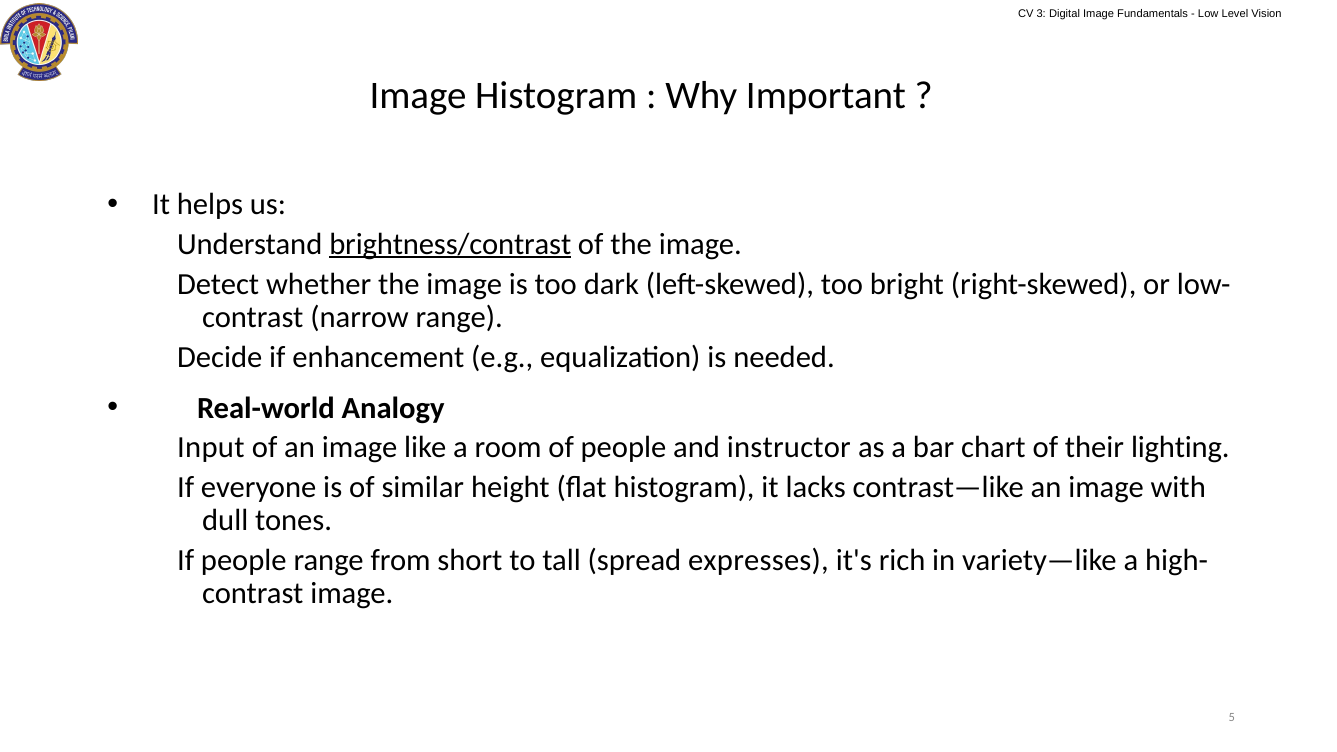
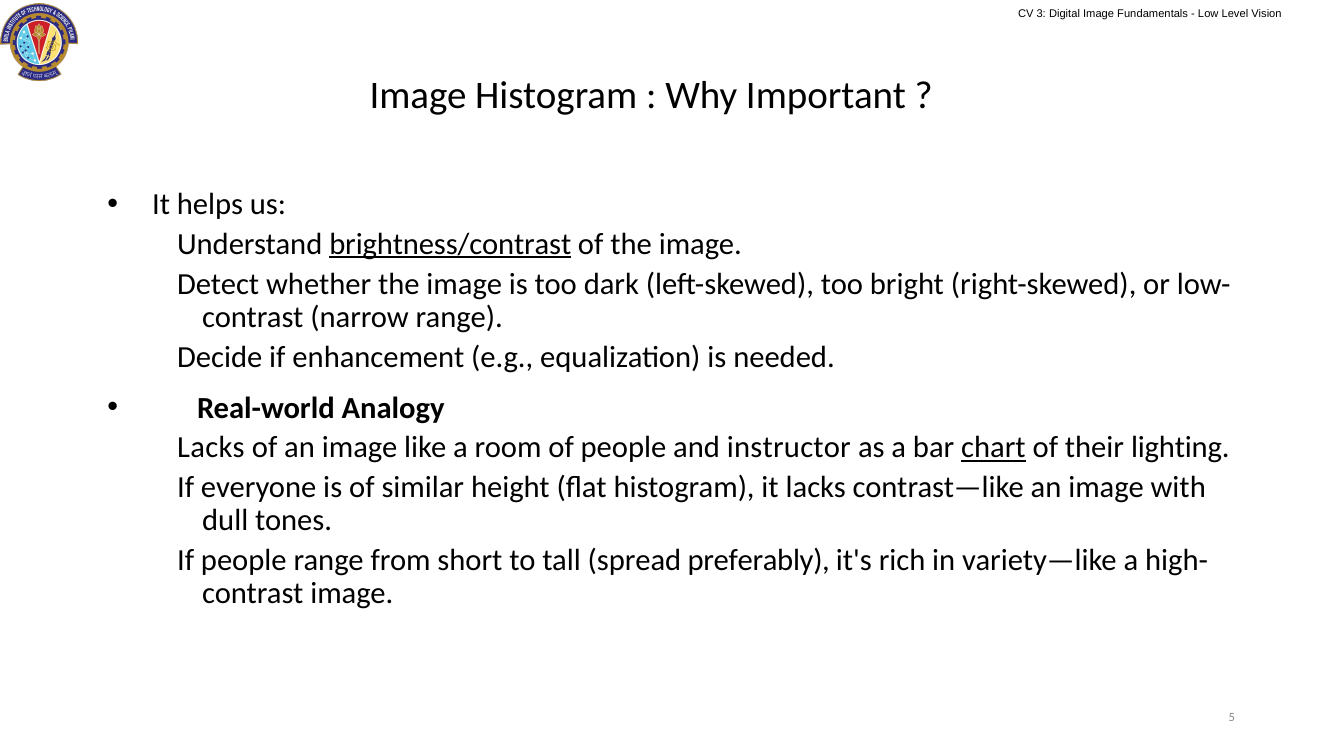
Input: Input -> Lacks (211, 448)
chart underline: none -> present (993, 448)
expresses: expresses -> preferably (759, 561)
